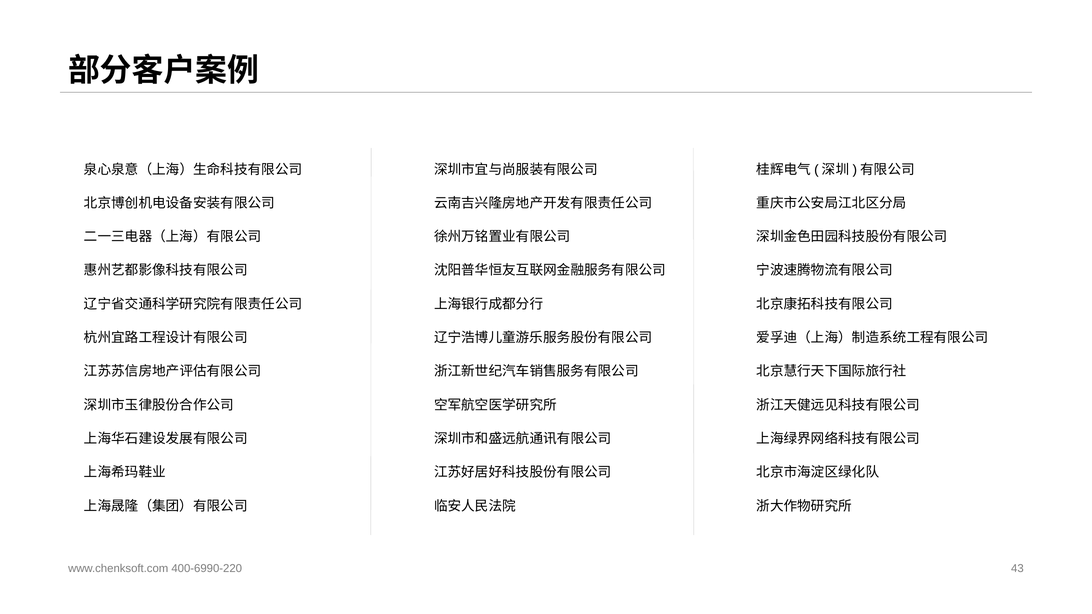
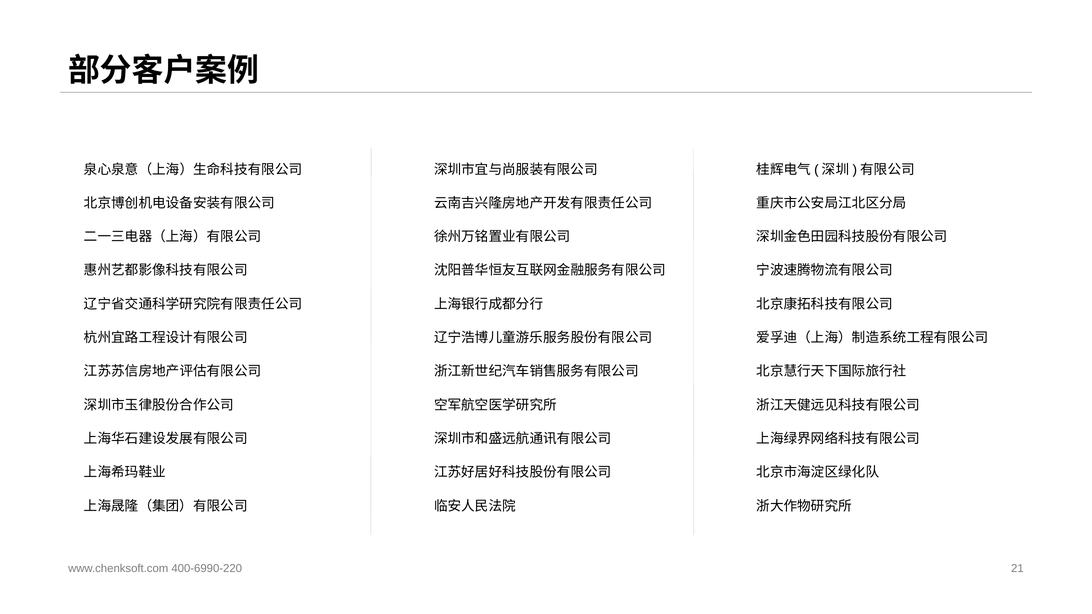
43: 43 -> 21 (1017, 569)
